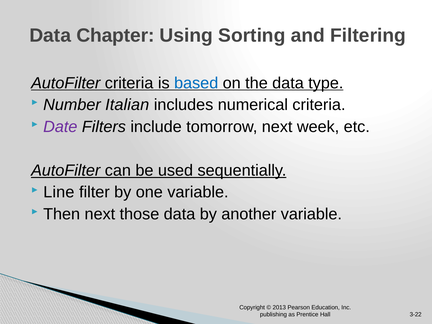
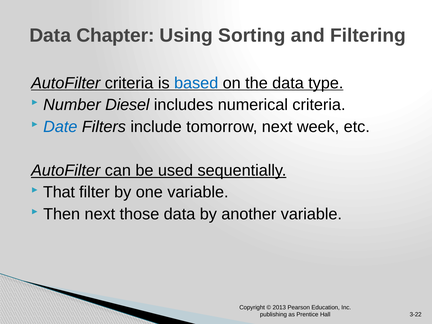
Italian: Italian -> Diesel (127, 105)
Date colour: purple -> blue (60, 127)
Line: Line -> That (59, 192)
